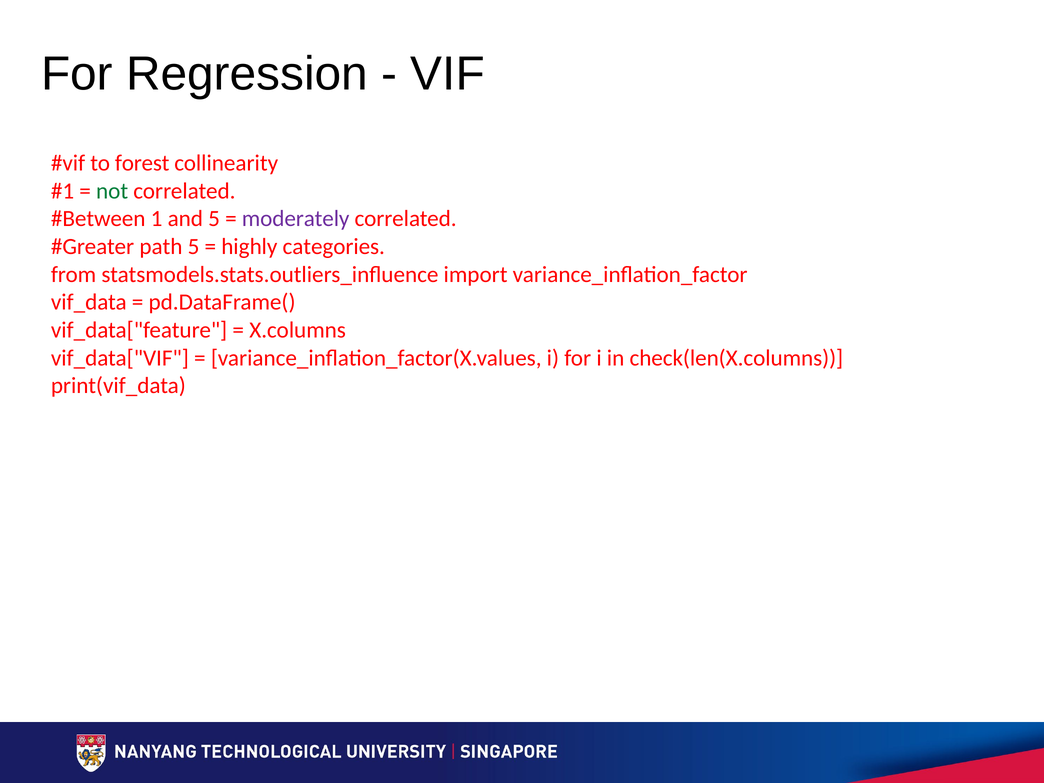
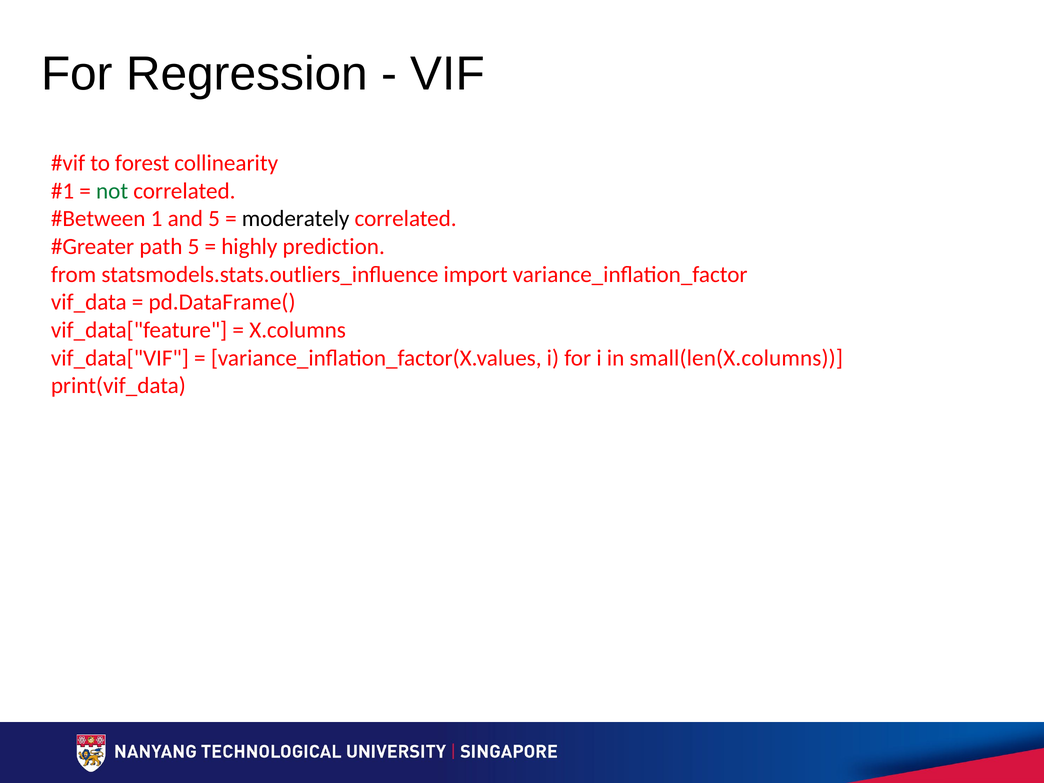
moderately colour: purple -> black (296, 219)
categories: categories -> prediction (334, 247)
check(len(X.columns: check(len(X.columns -> small(len(X.columns (736, 358)
